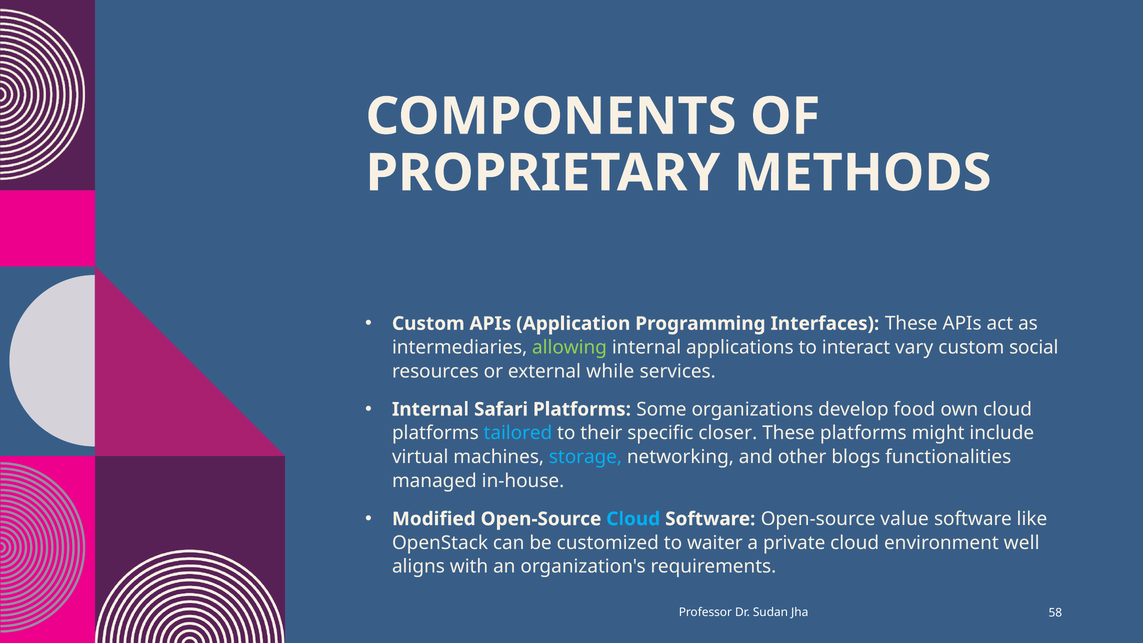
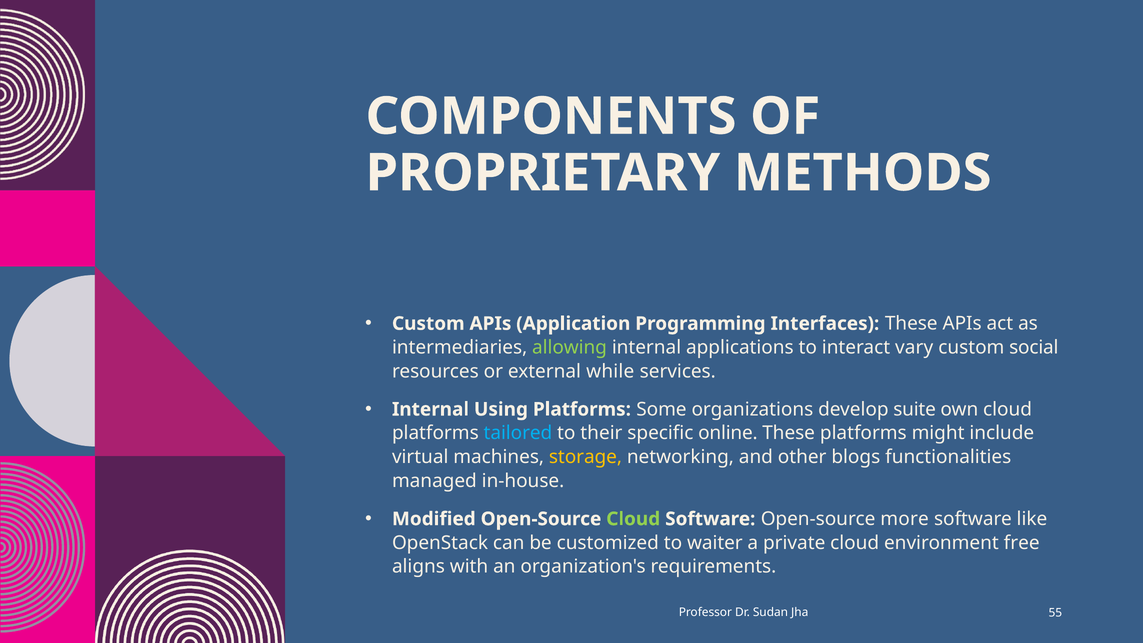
Safari: Safari -> Using (501, 409)
food: food -> suite (915, 409)
closer: closer -> online (728, 433)
storage colour: light blue -> yellow (585, 457)
Cloud colour: light blue -> light green (633, 519)
value: value -> more (905, 519)
well: well -> free (1022, 543)
58: 58 -> 55 (1055, 613)
